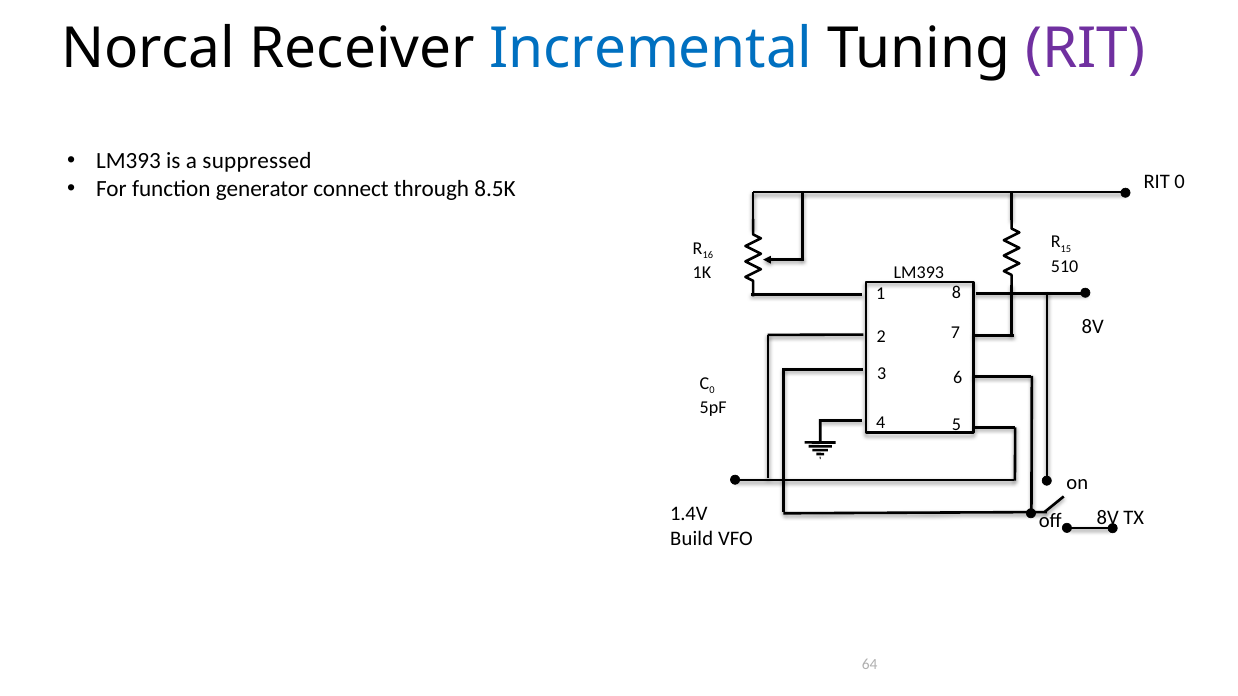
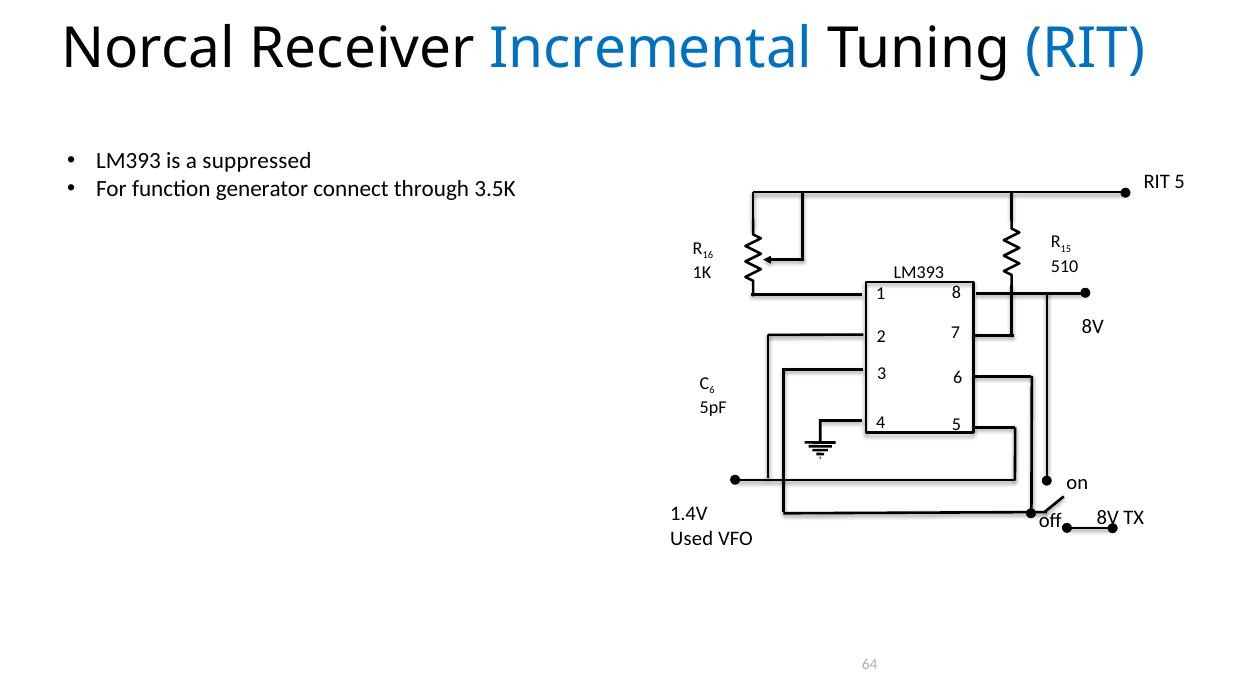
RIT colour: purple -> blue (1085, 49)
RIT 0: 0 -> 5 (1180, 182)
8.5K: 8.5K -> 3.5K (495, 189)
0: 0 -> 6 (712, 391)
Build: Build -> Used (692, 539)
